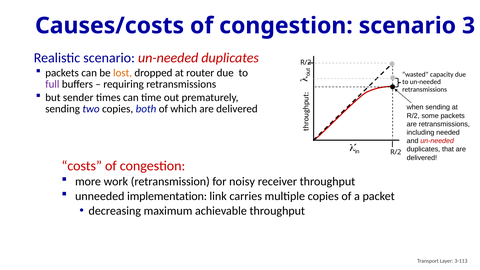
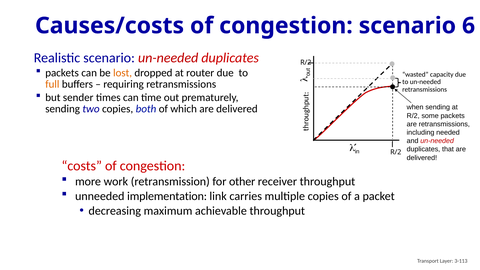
3: 3 -> 6 (469, 26)
full colour: purple -> orange (52, 84)
noisy: noisy -> other (242, 181)
